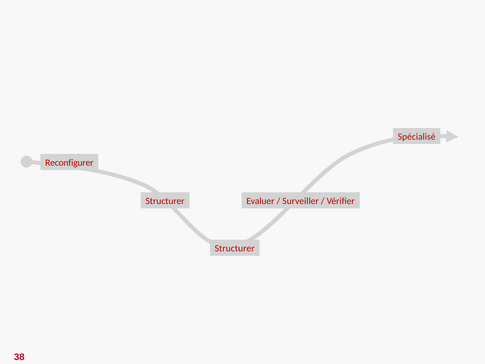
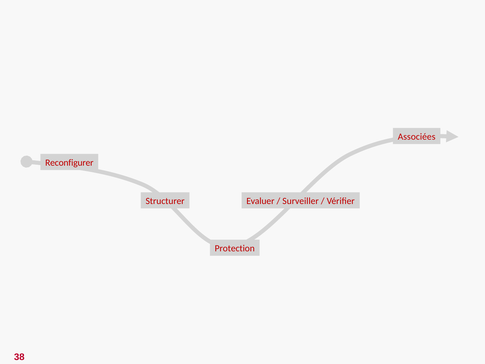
Spécialisé: Spécialisé -> Associées (417, 137)
Structurer: Structurer -> Protection (235, 248)
